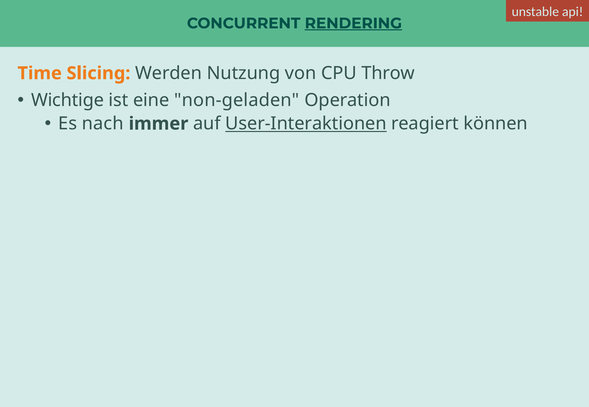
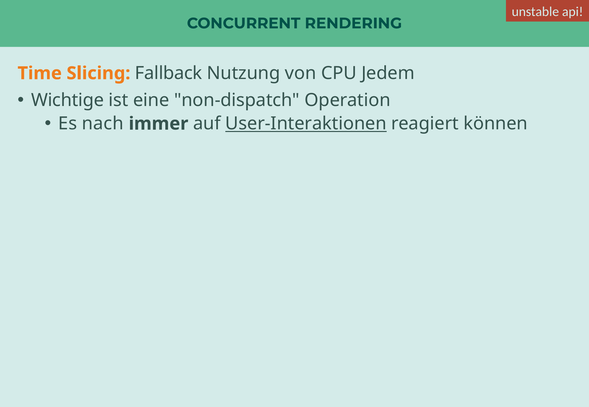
RENDERING underline: present -> none (353, 23)
Werden: Werden -> Fallback (169, 73)
Throw: Throw -> Jedem (388, 73)
non-geladen: non-geladen -> non-dispatch (237, 101)
